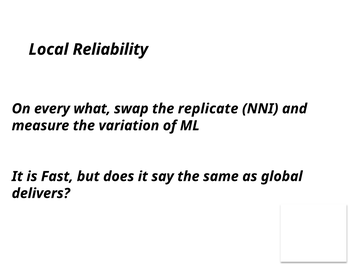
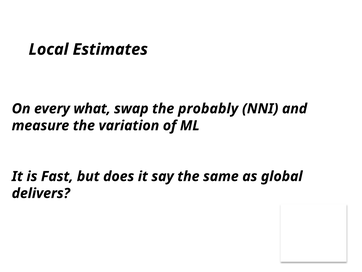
Reliability: Reliability -> Estimates (110, 49)
replicate: replicate -> probably (208, 108)
